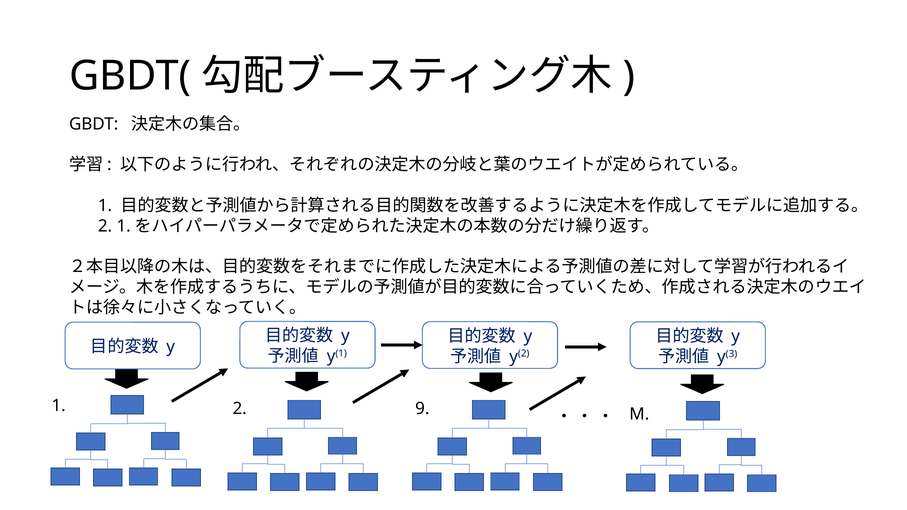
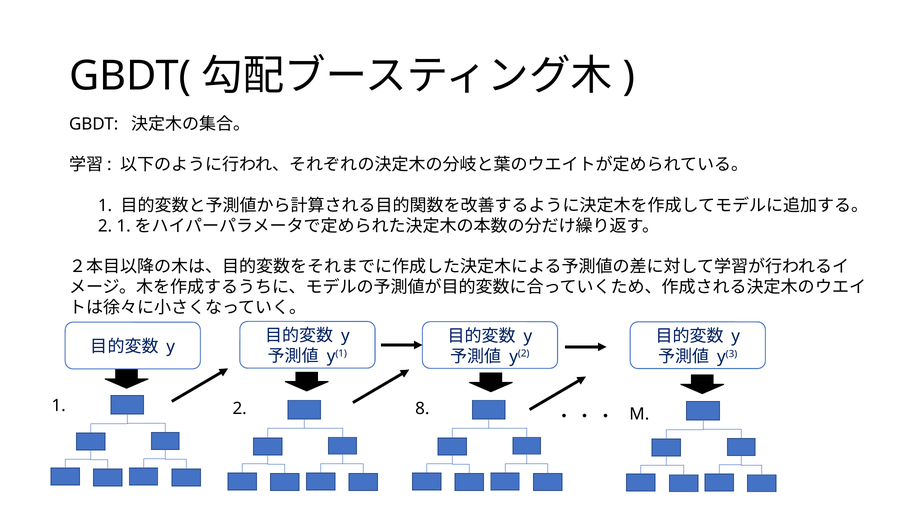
9: 9 -> 8 (422, 409)
